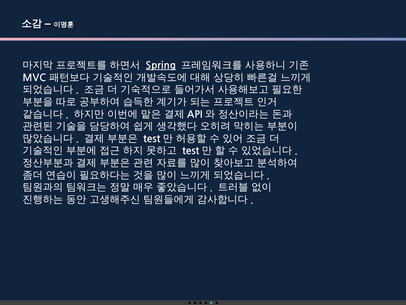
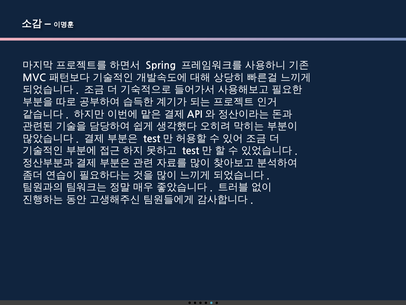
Spring underline: present -> none (161, 65)
